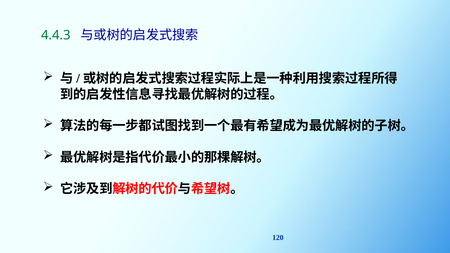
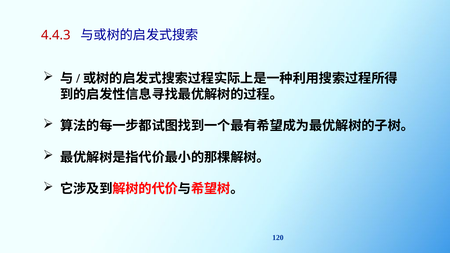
4.4.3 colour: green -> red (56, 35)
